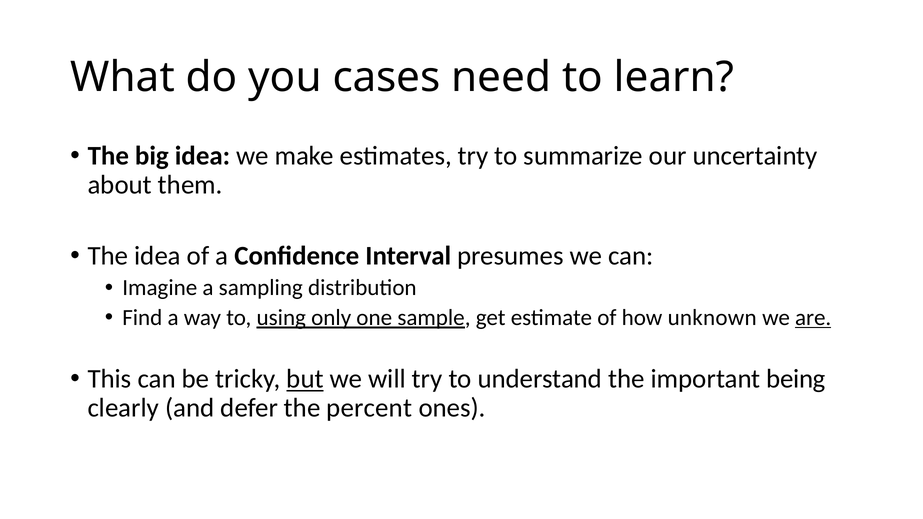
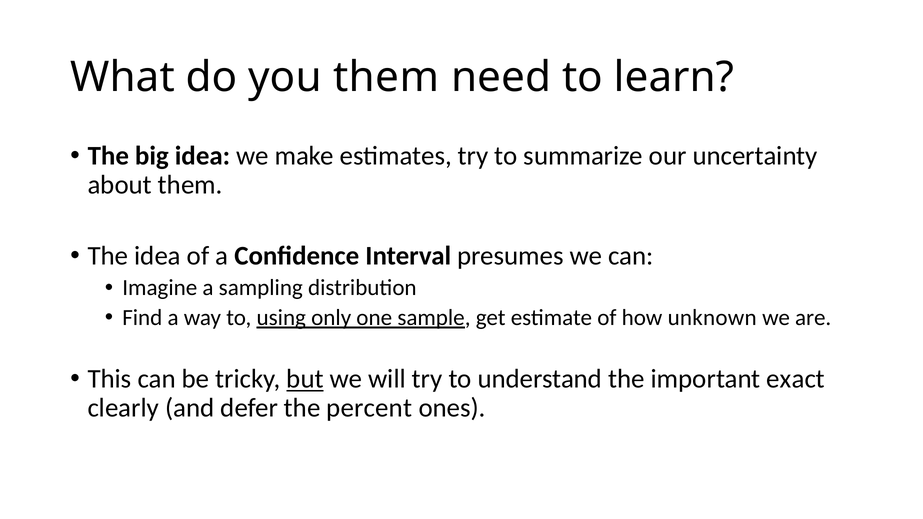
you cases: cases -> them (386, 78)
are underline: present -> none (813, 318)
being: being -> exact (796, 379)
